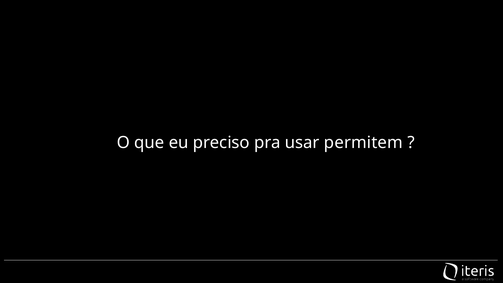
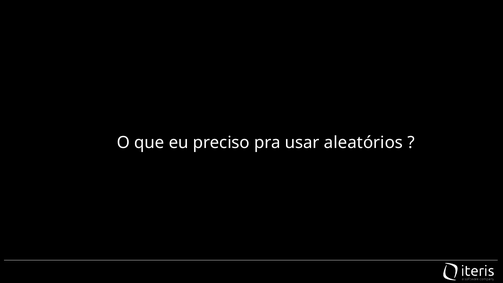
permitem: permitem -> aleatórios (363, 142)
